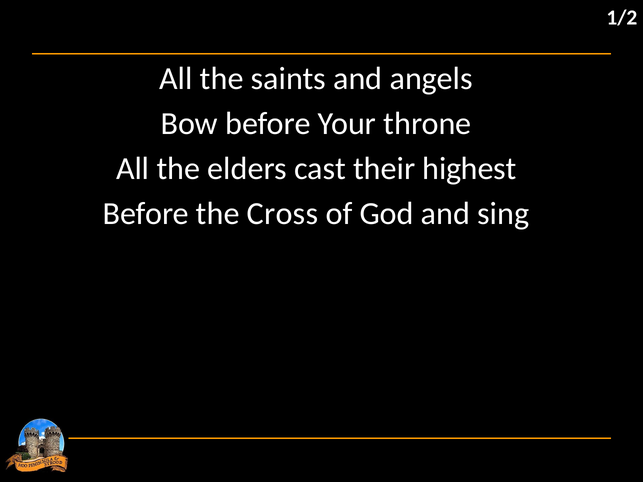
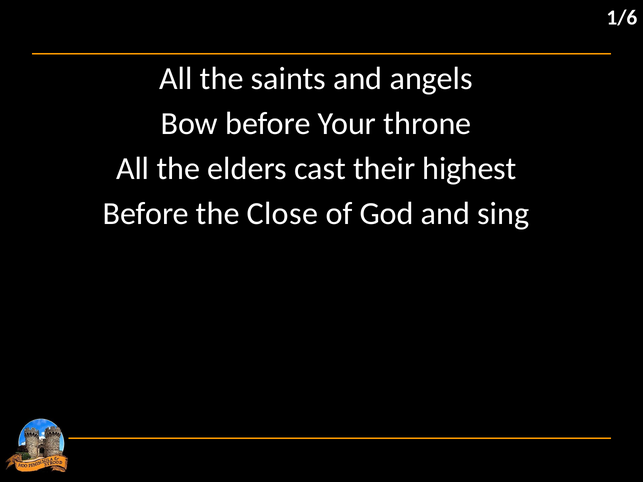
1/2: 1/2 -> 1/6 (622, 18)
Cross: Cross -> Close (282, 214)
